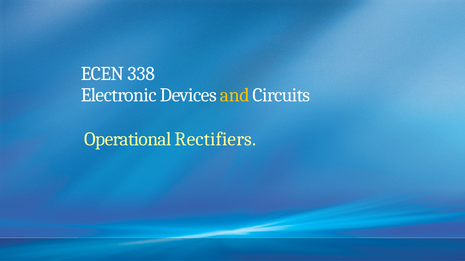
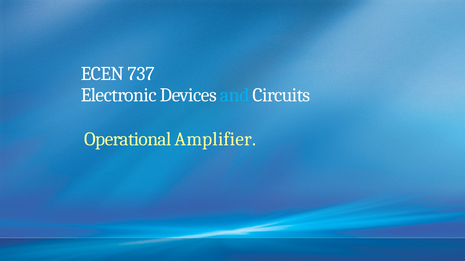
338: 338 -> 737 (141, 74)
and colour: yellow -> light blue (235, 95)
Rectifiers: Rectifiers -> Amplifier (215, 140)
